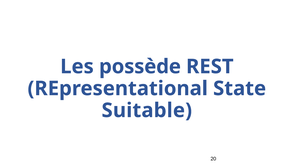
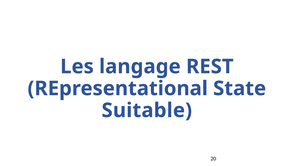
possède: possède -> langage (140, 67)
